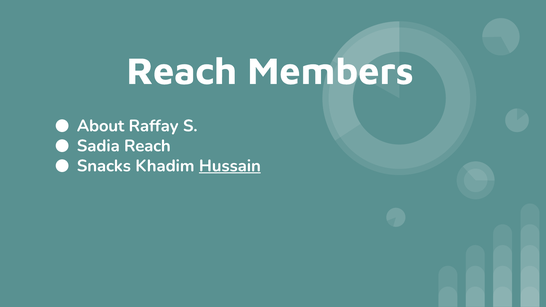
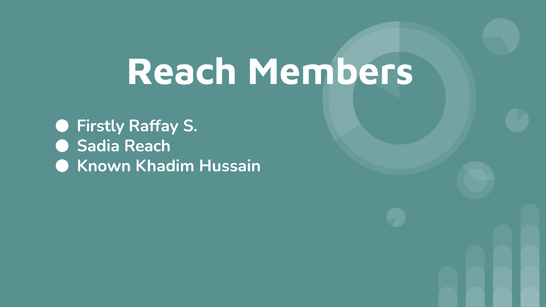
About: About -> Firstly (101, 126)
Snacks: Snacks -> Known (104, 166)
Hussain underline: present -> none (230, 166)
